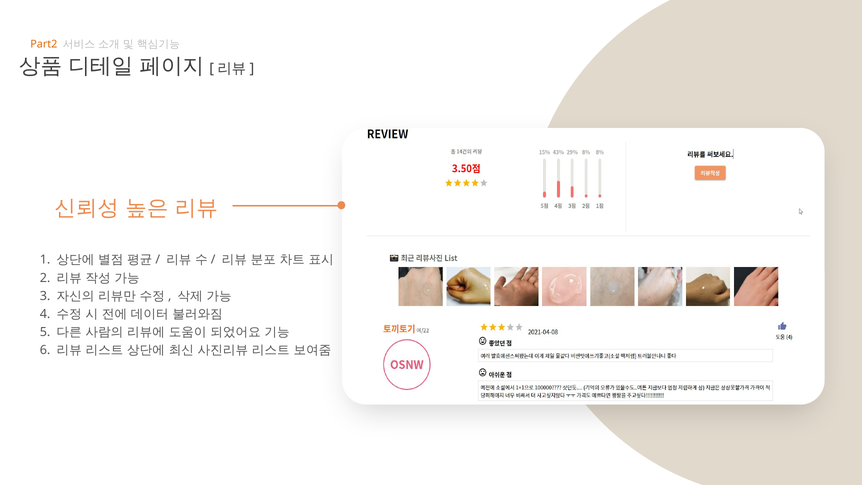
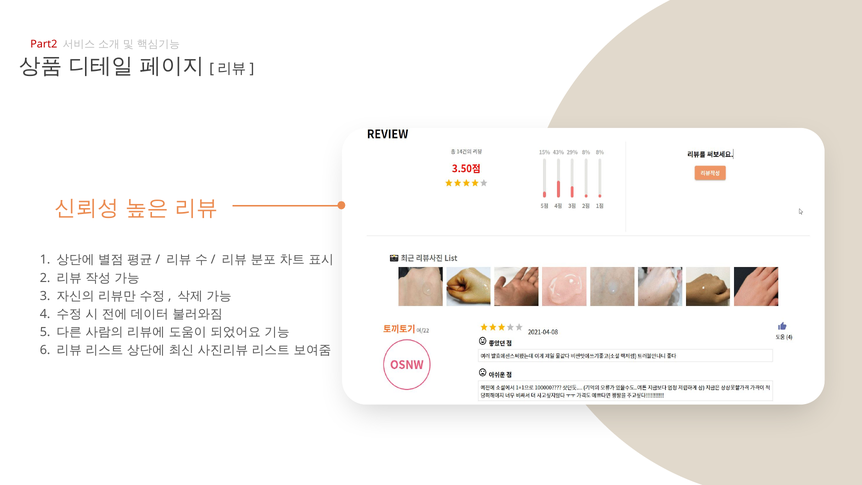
Part2 colour: orange -> red (44, 44)
